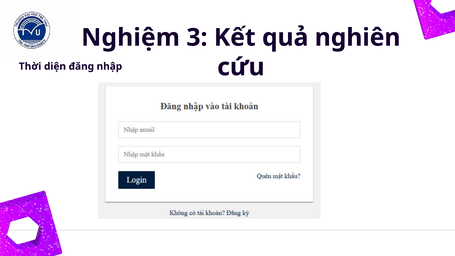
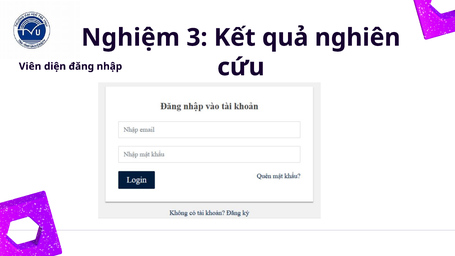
Thời: Thời -> Viên (30, 66)
